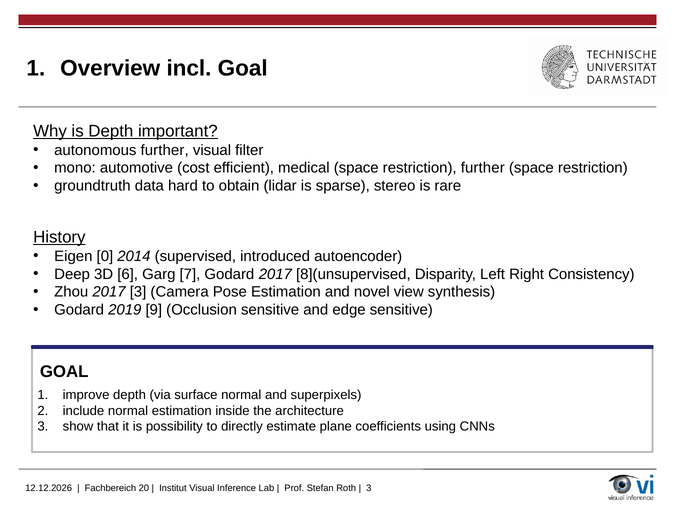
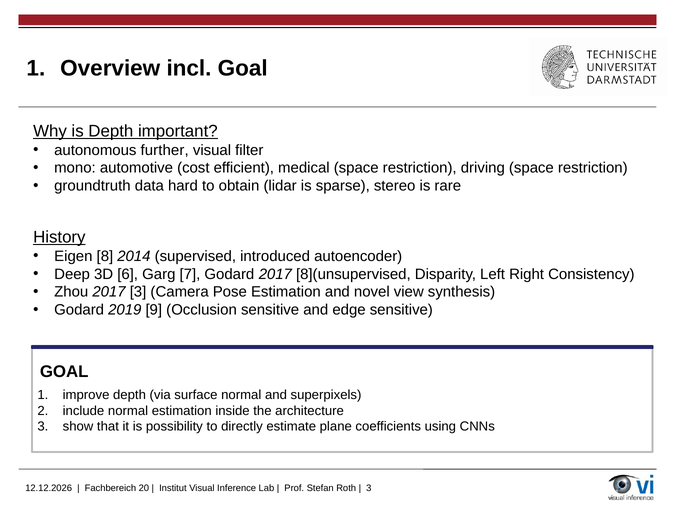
restriction further: further -> driving (483, 168)
0: 0 -> 8 (105, 256)
